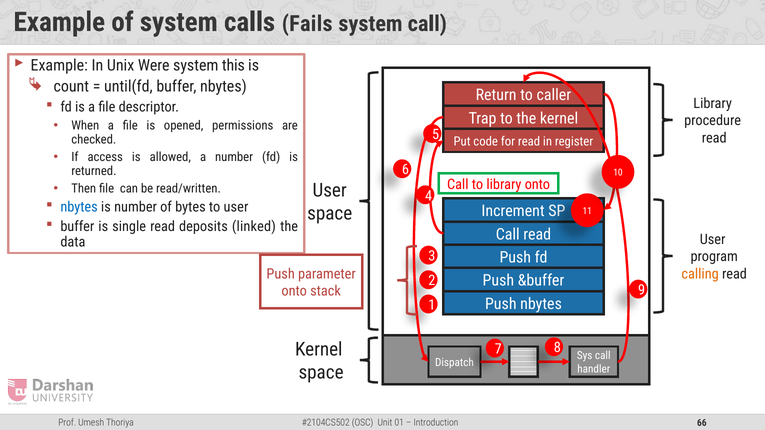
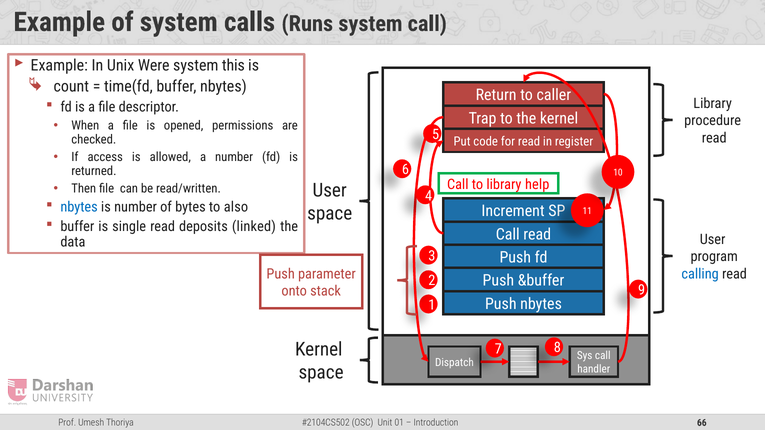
Fails: Fails -> Runs (307, 24)
until(fd: until(fd -> time(fd (128, 87)
library onto: onto -> help (537, 184)
to user: user -> also (236, 207)
calling colour: orange -> blue (700, 274)
